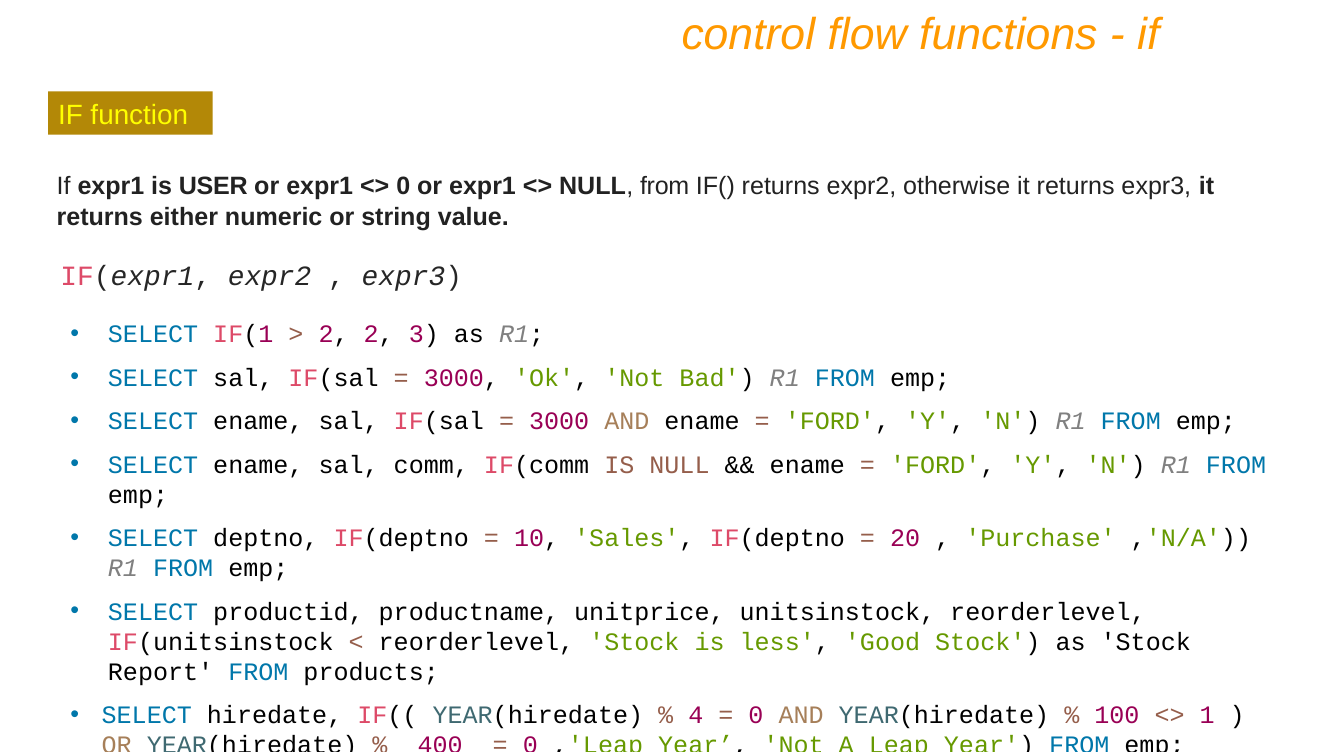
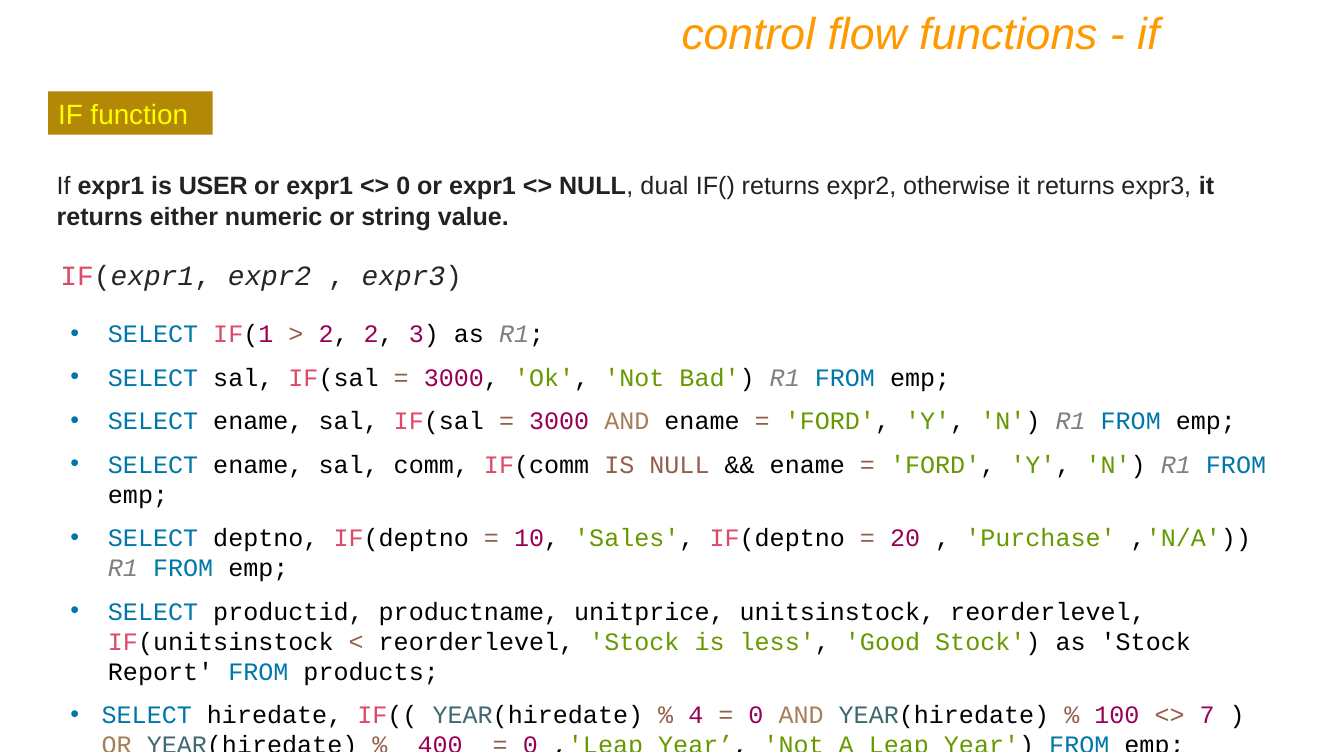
NULL from: from -> dual (664, 187)
1: 1 -> 7 (1207, 715)
